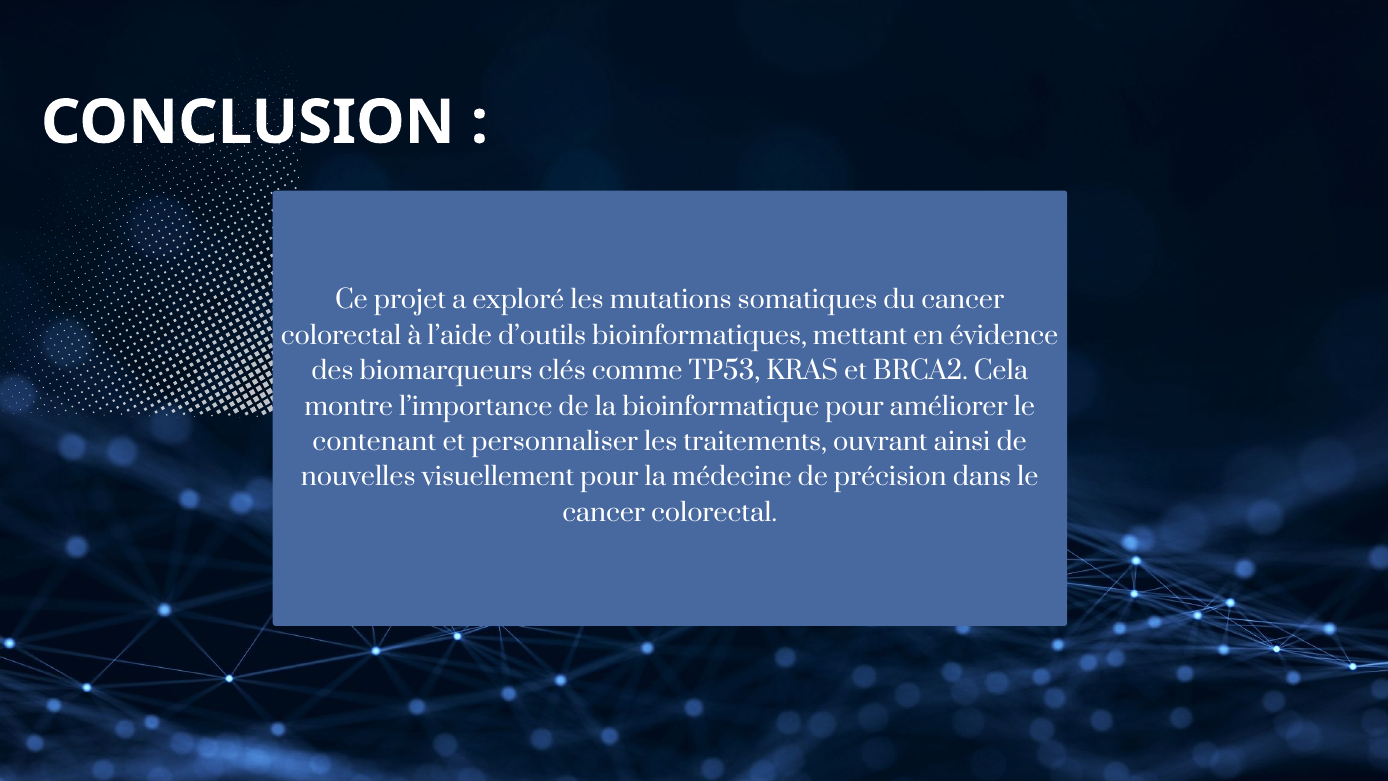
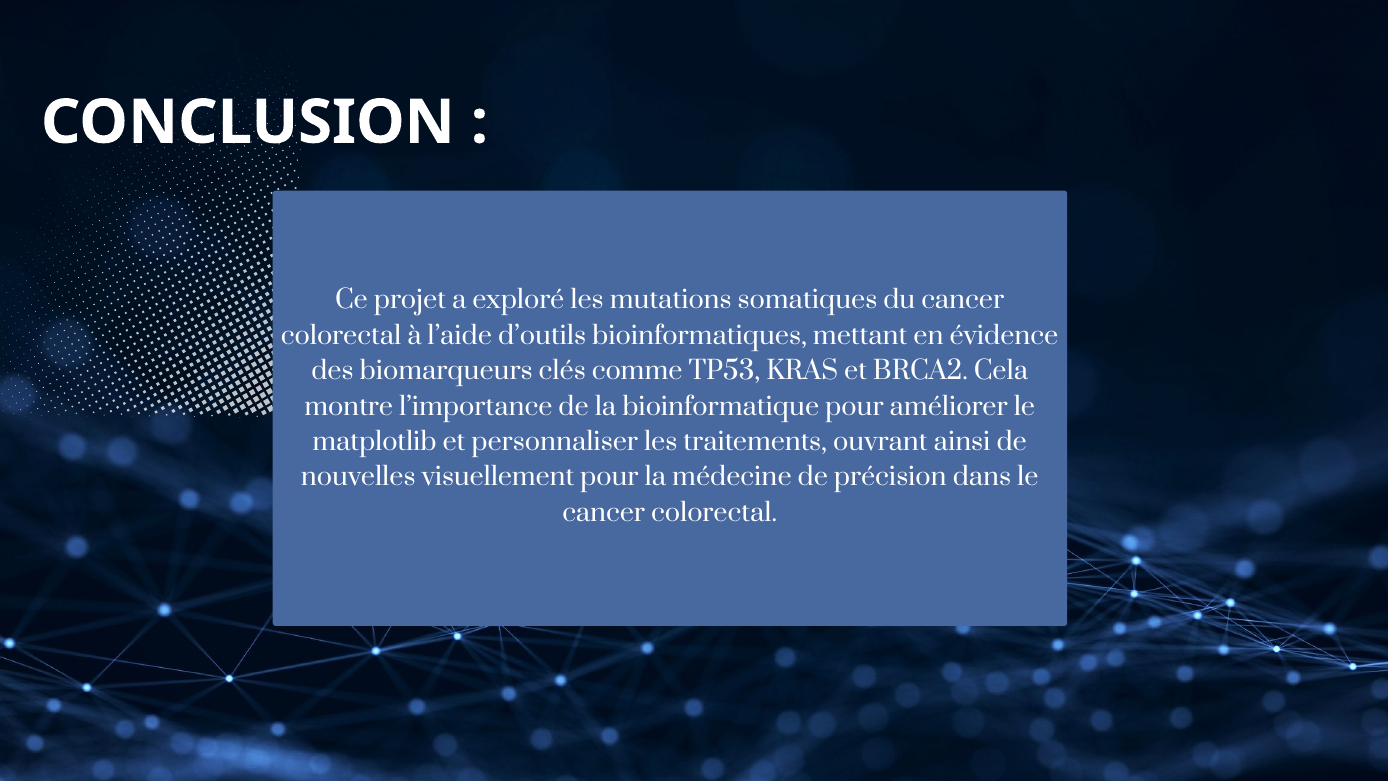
contenant: contenant -> matplotlib (374, 442)
